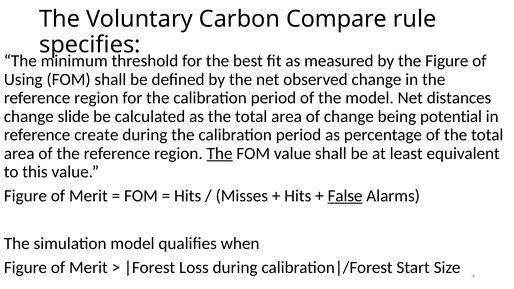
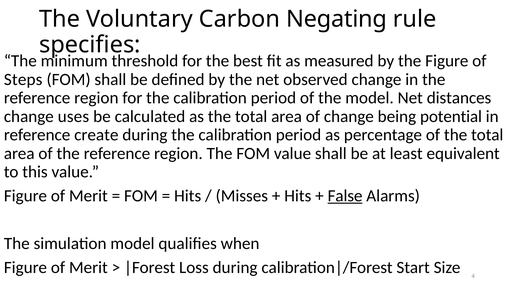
Compare: Compare -> Negating (337, 19)
Using: Using -> Steps (23, 79)
slide: slide -> uses (73, 116)
The underline: present -> none (220, 154)
